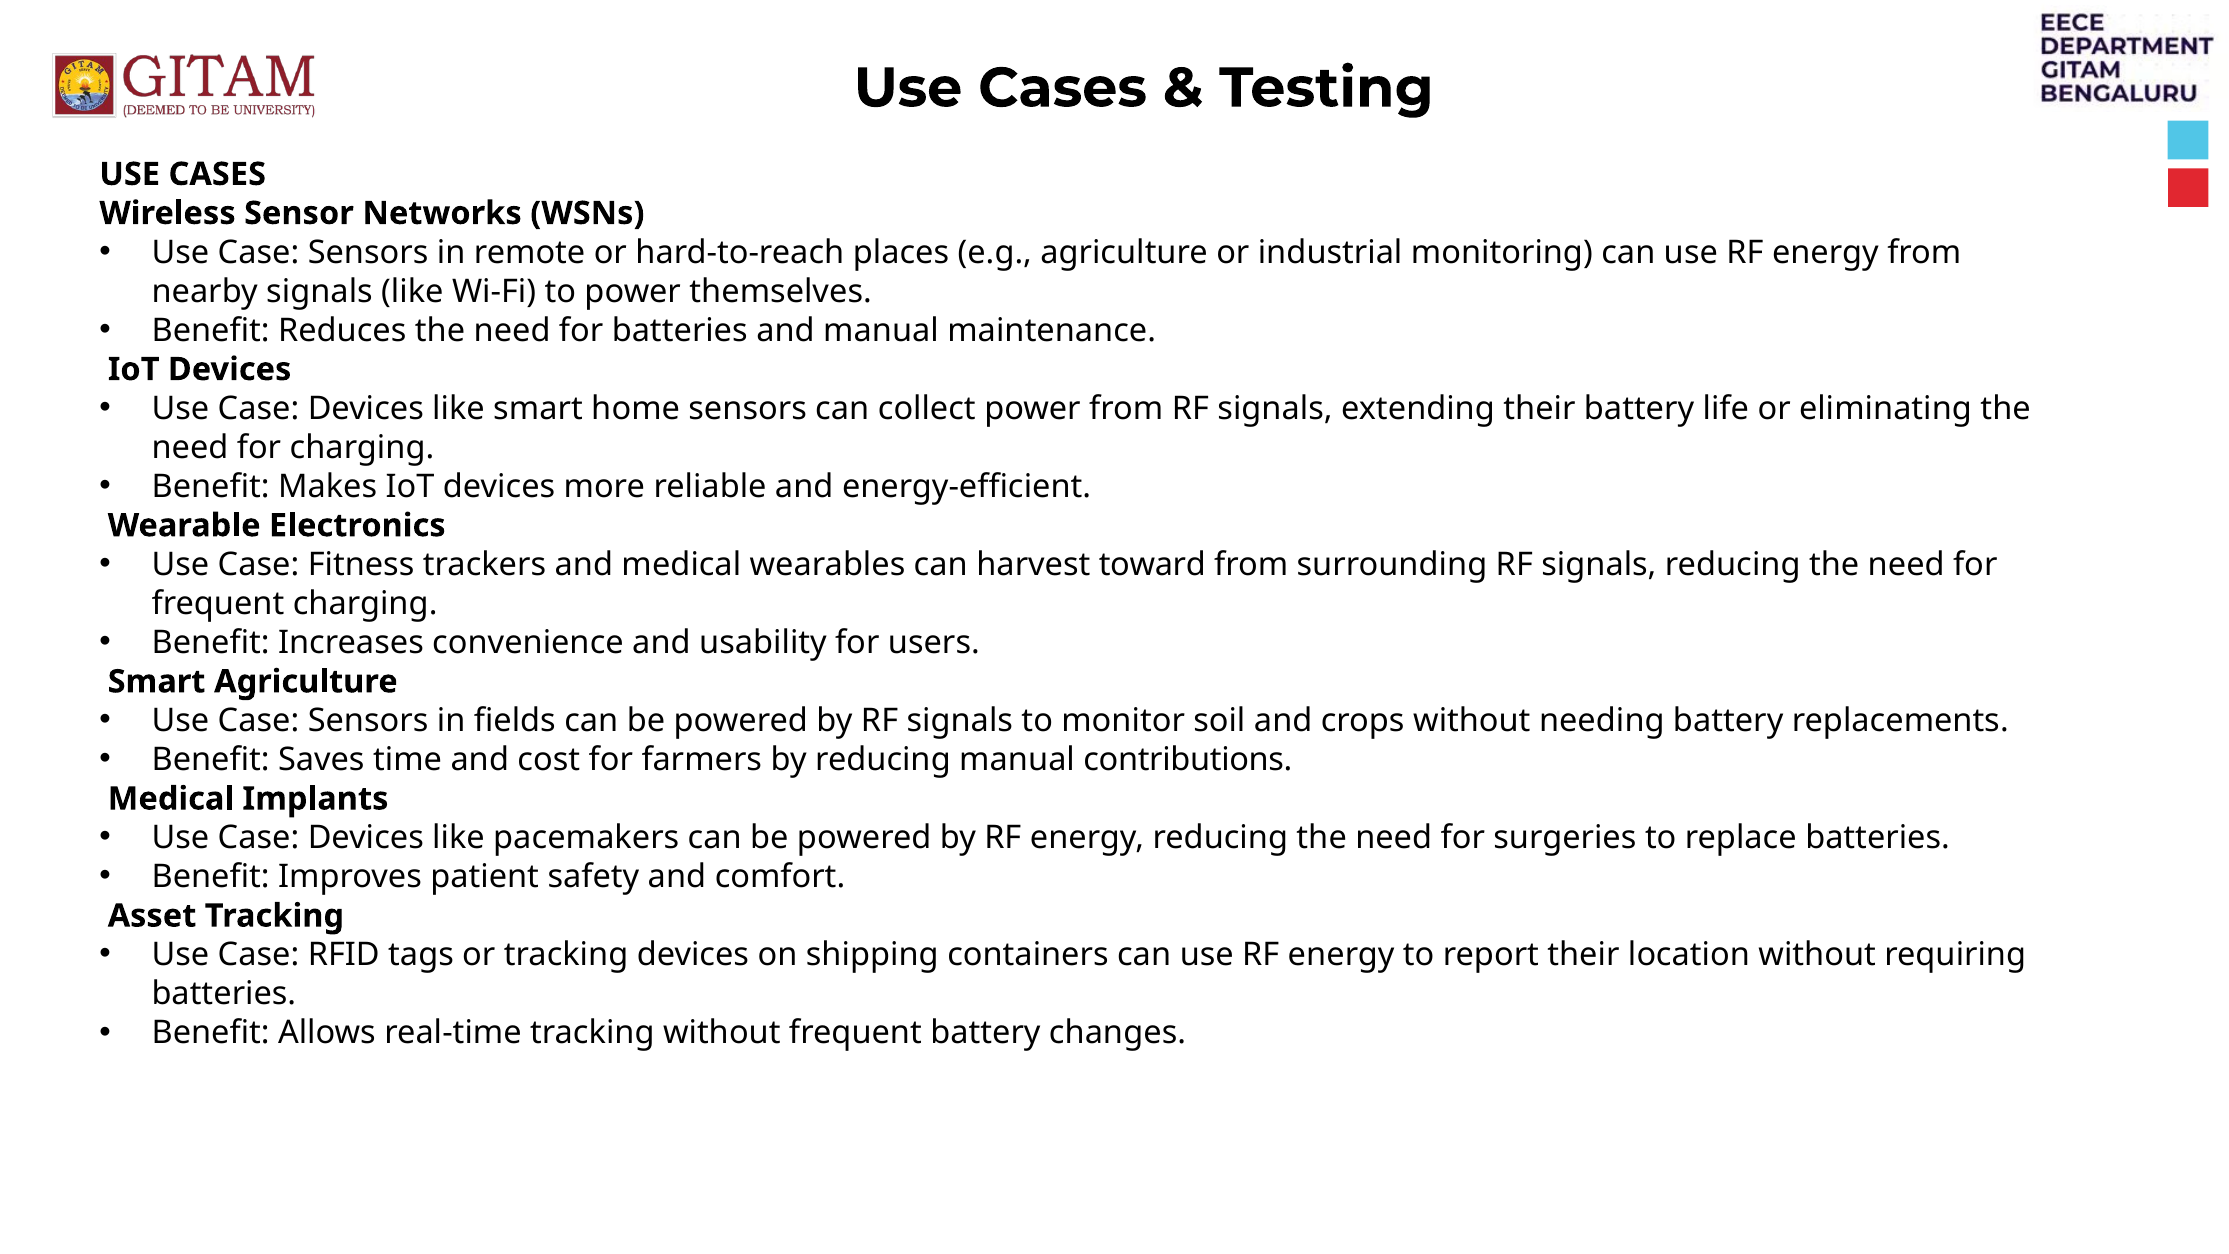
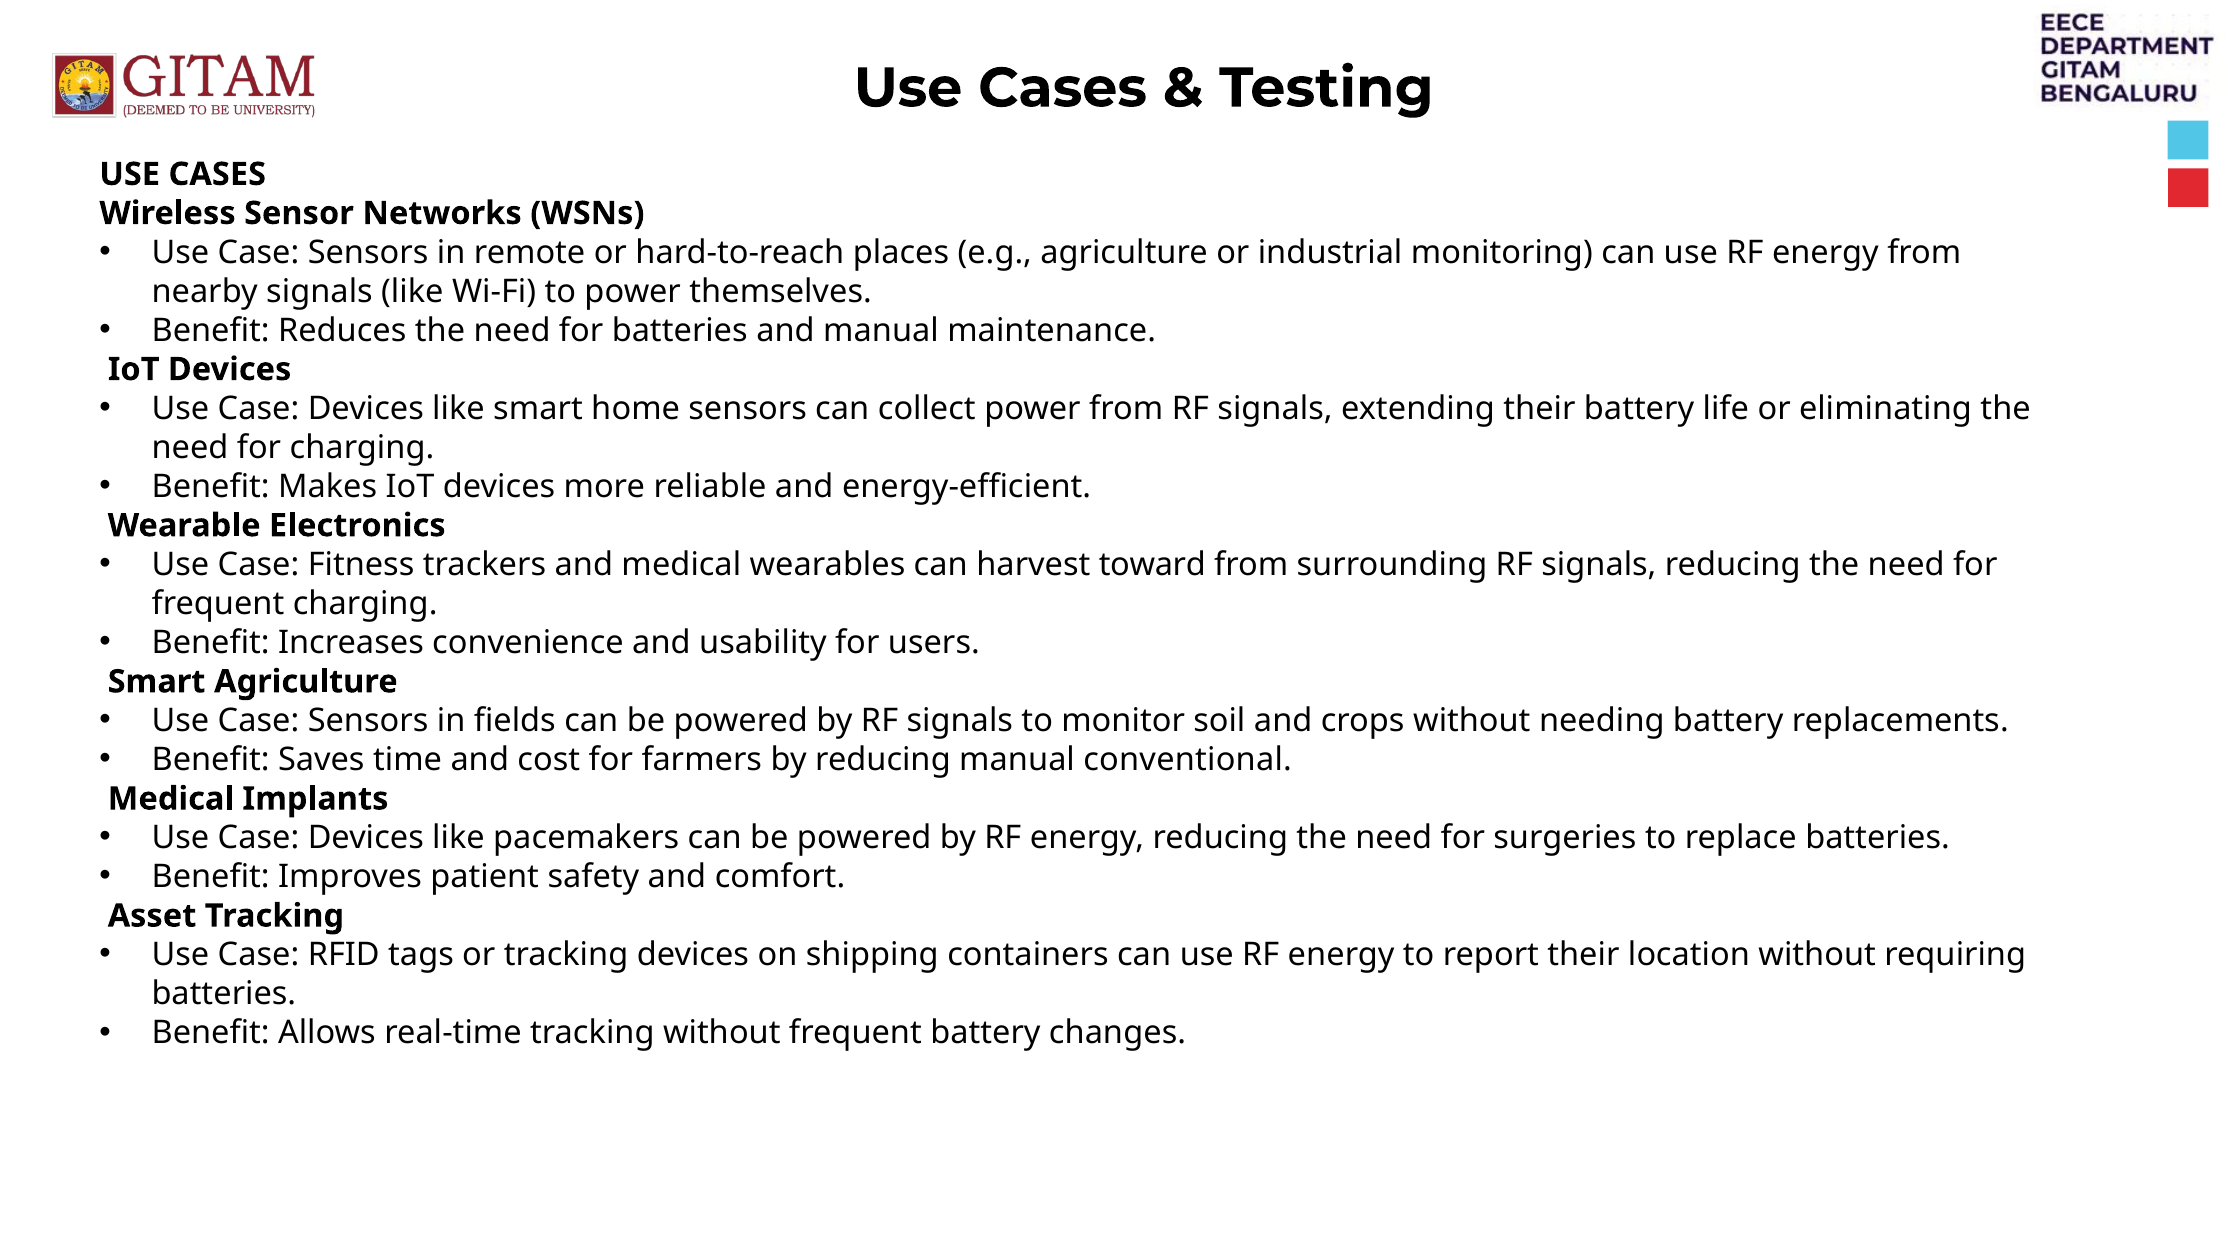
contributions: contributions -> conventional (1188, 760)
